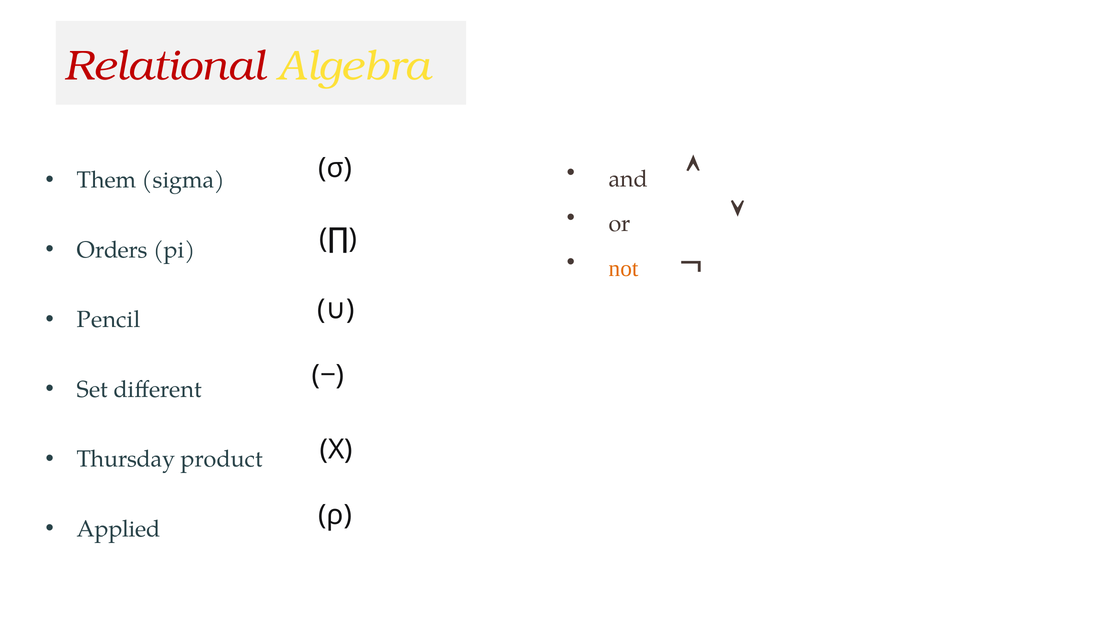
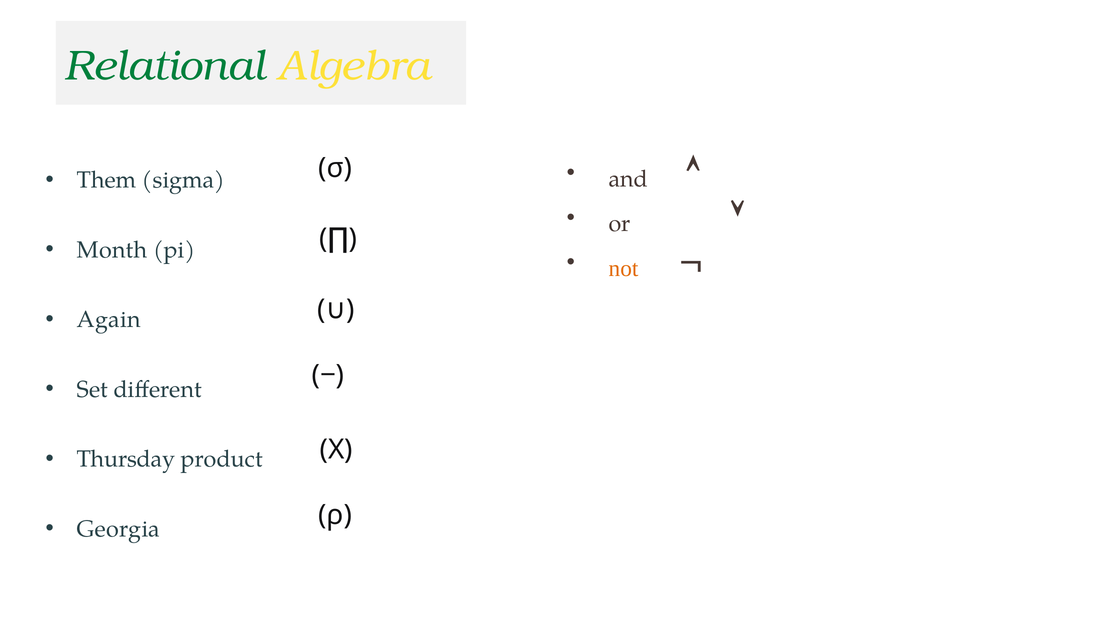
Relational colour: red -> green (164, 66)
Orders: Orders -> Month (112, 250)
Pencil: Pencil -> Again (109, 320)
Applied: Applied -> Georgia (118, 529)
